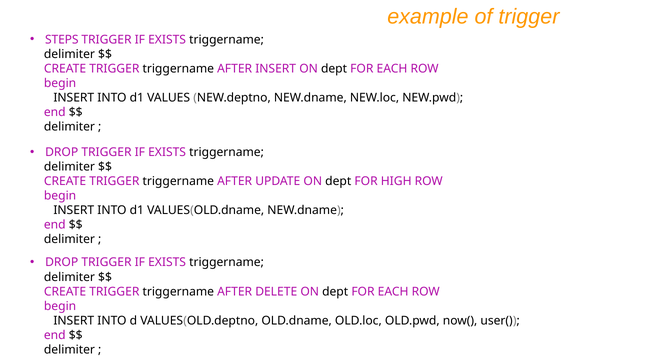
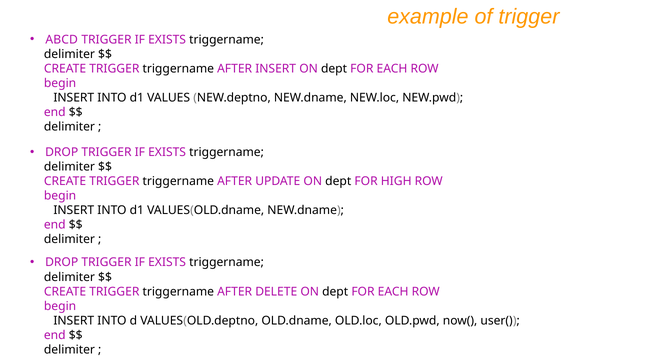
STEPS: STEPS -> ABCD (62, 39)
